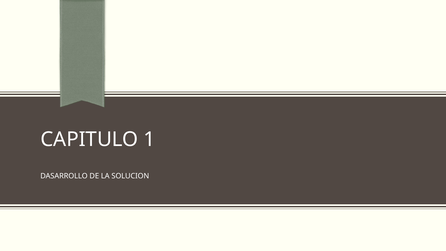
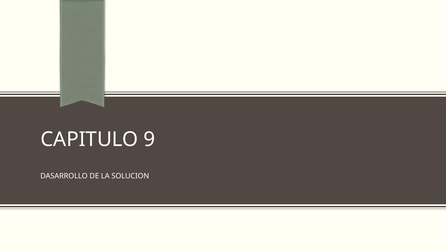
1: 1 -> 9 (149, 139)
